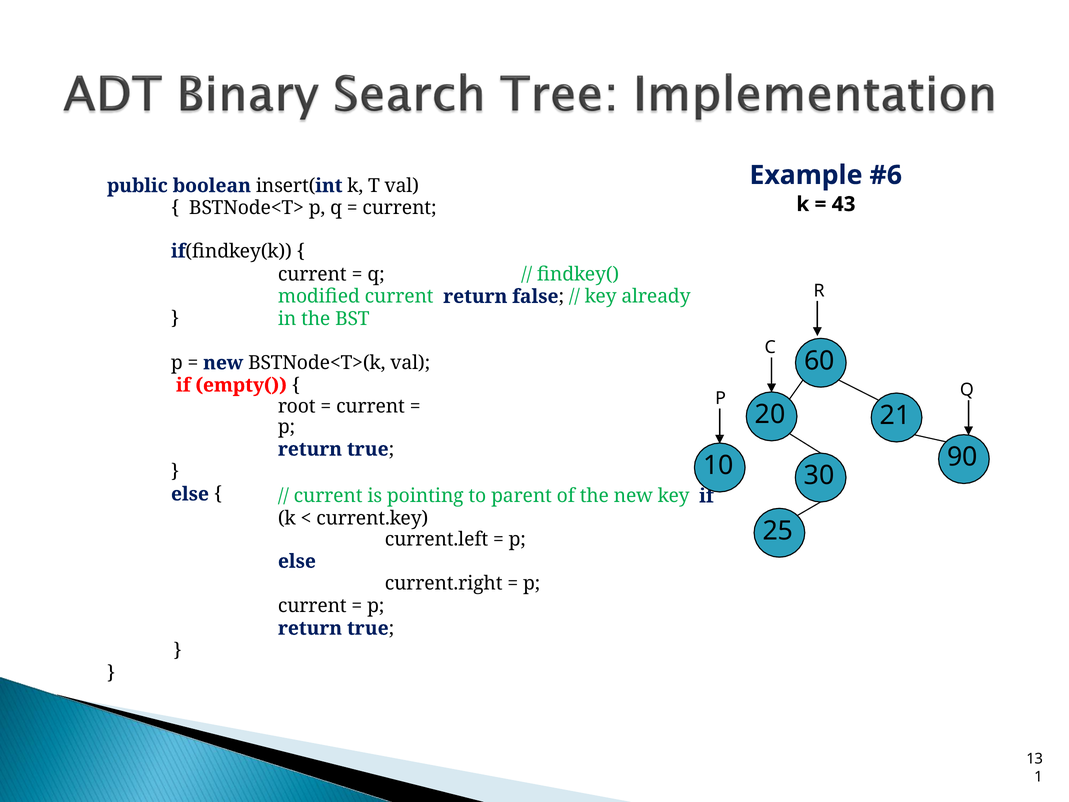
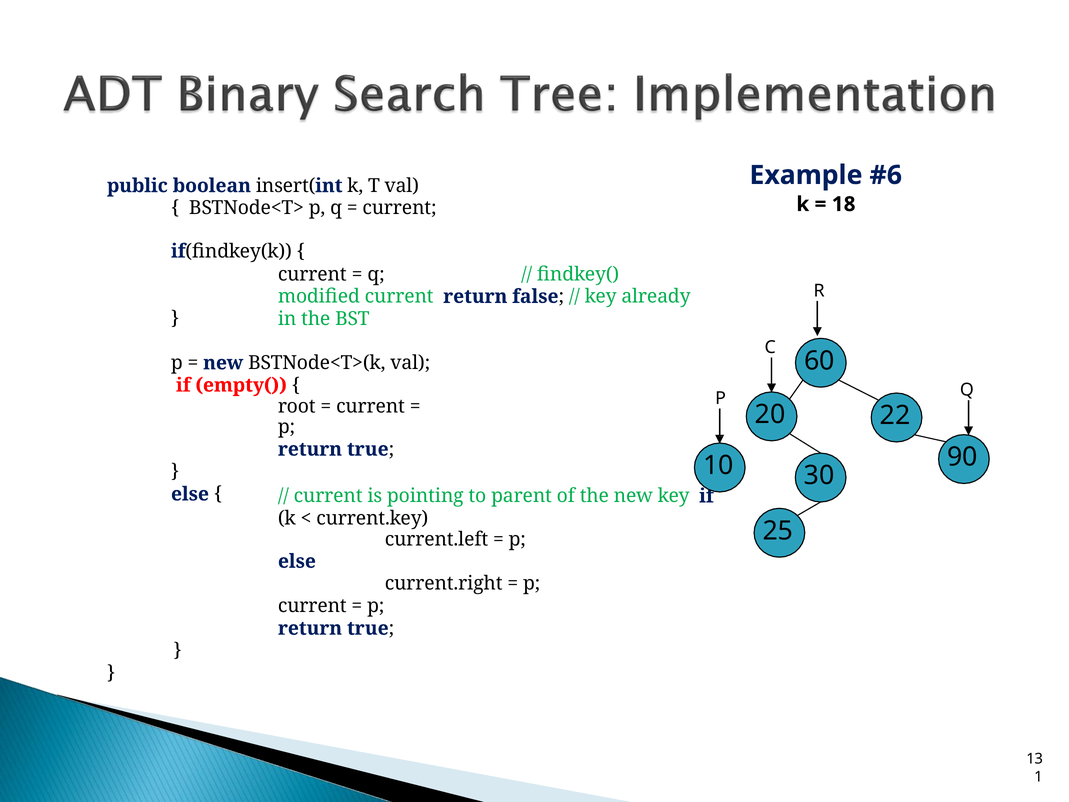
43: 43 -> 18 (844, 204)
21: 21 -> 22 (895, 415)
